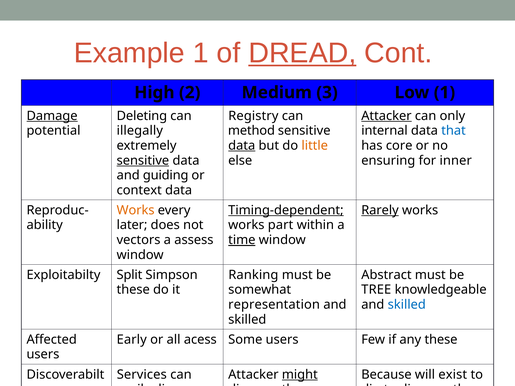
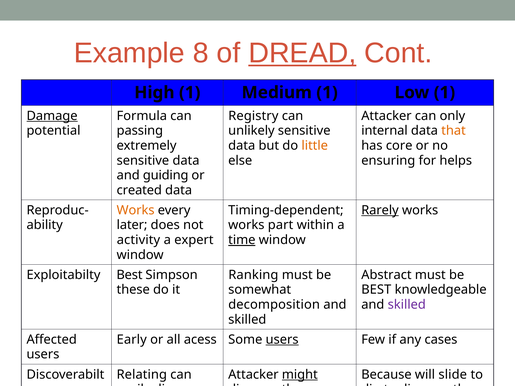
Example 1: 1 -> 8 (201, 53)
High 2: 2 -> 1 (190, 93)
Medium 3: 3 -> 1 (327, 93)
Deleting: Deleting -> Formula (142, 116)
Attacker underline: present -> none (386, 116)
illegally: illegally -> passing (140, 131)
method: method -> unlikely (251, 131)
that colour: blue -> orange (454, 131)
data underline: present -> none (242, 146)
sensitive underline: present -> none (143, 161)
inner: inner -> helps (456, 161)
context: context -> created (139, 190)
Timing-dependent underline: present -> none (286, 210)
vectors: vectors -> activity (138, 240)
assess: assess -> expert (194, 240)
Exploitabilty Split: Split -> Best (129, 275)
TREE: TREE -> BEST (376, 290)
representation: representation -> decomposition (274, 305)
skilled colour: blue -> purple (407, 305)
users underline: none -> present (282, 340)
any these: these -> cases (441, 340)
Services: Services -> Relating (142, 375)
exist: exist -> slide (453, 375)
